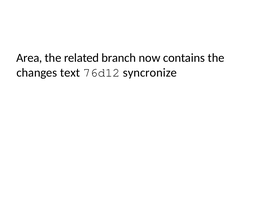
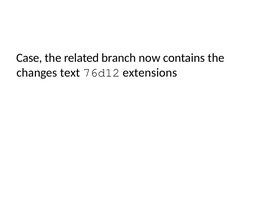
Area: Area -> Case (29, 58)
syncronize: syncronize -> extensions (150, 73)
